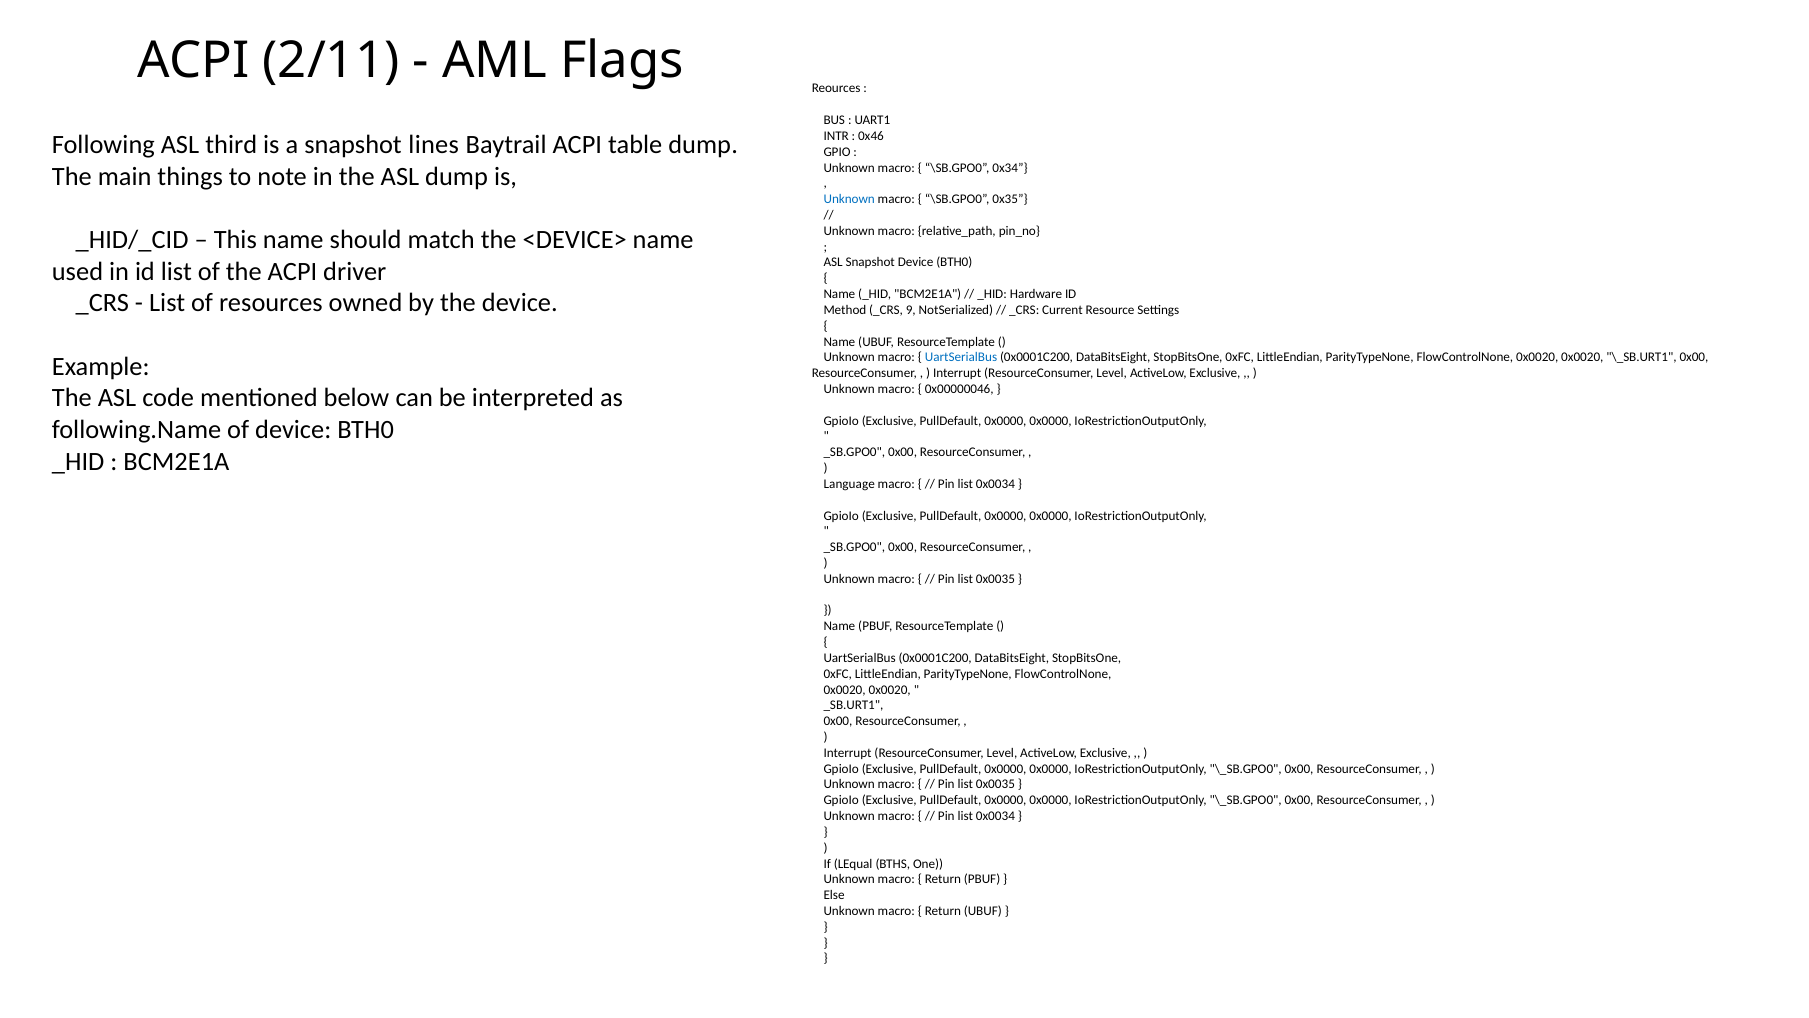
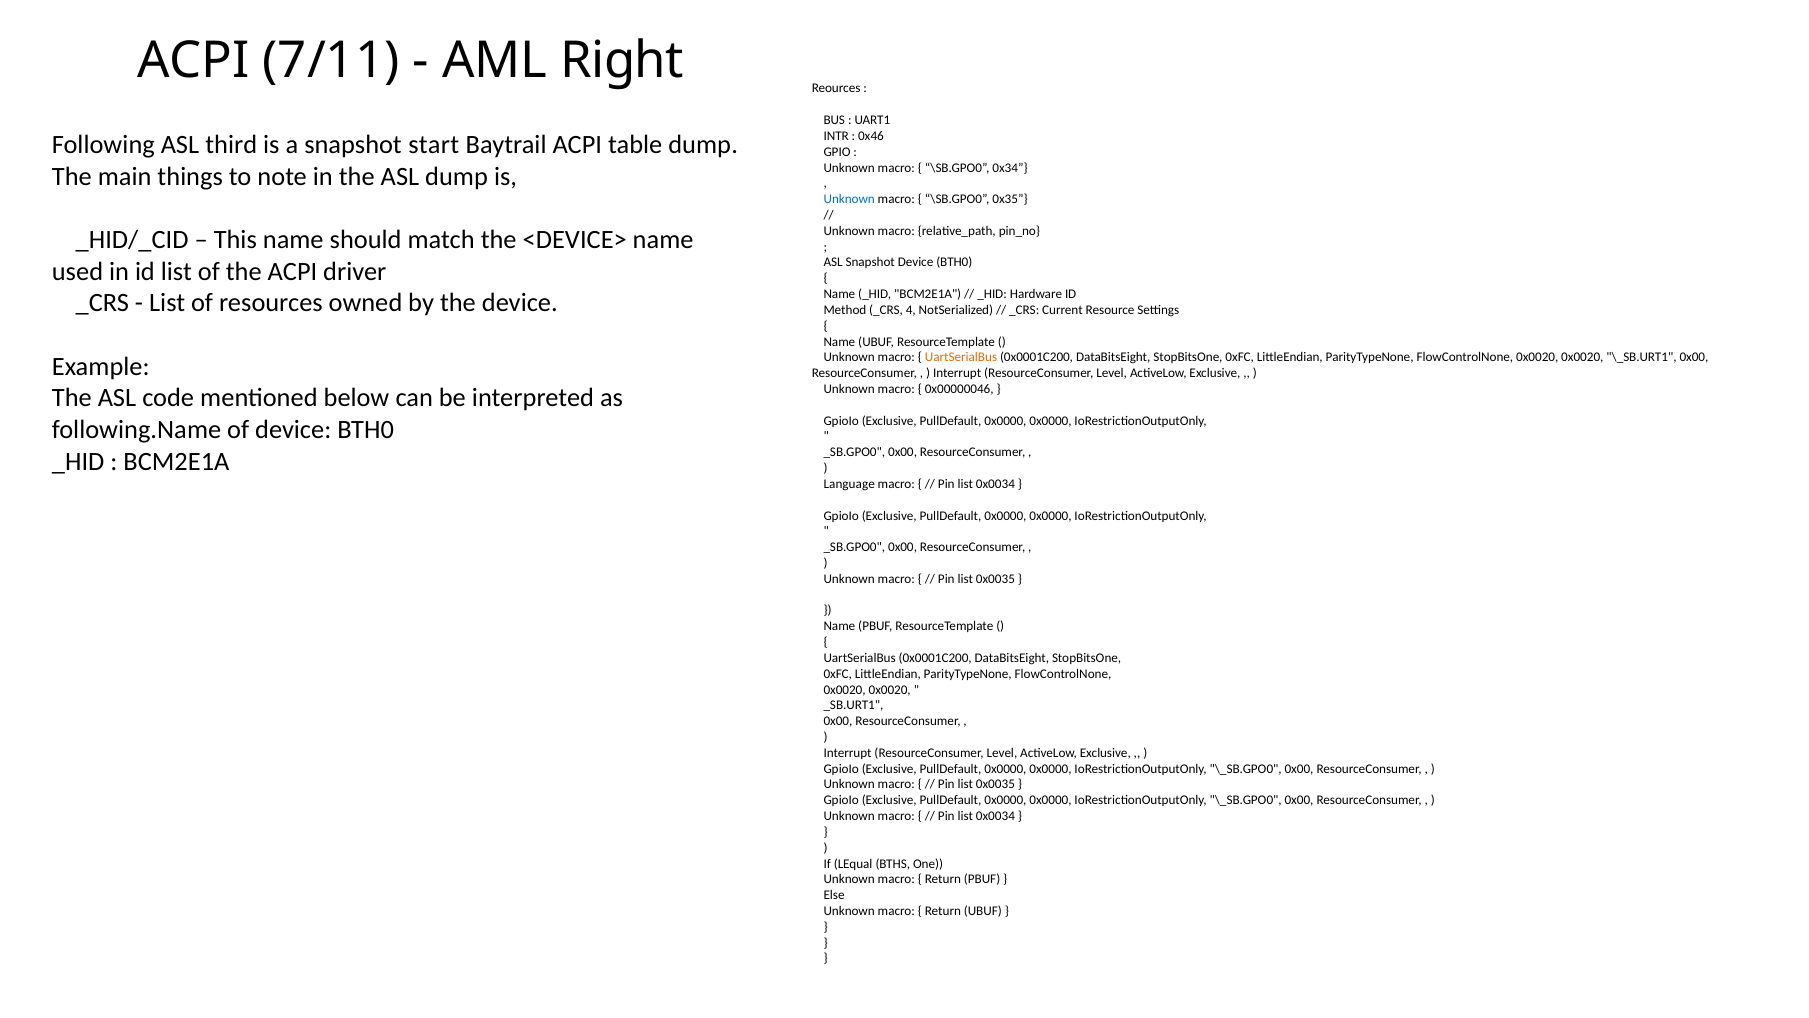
2/11: 2/11 -> 7/11 (331, 60)
Flags: Flags -> Right (622, 60)
lines: lines -> start (434, 145)
9: 9 -> 4 (911, 310)
UartSerialBus colour: blue -> orange (961, 357)
